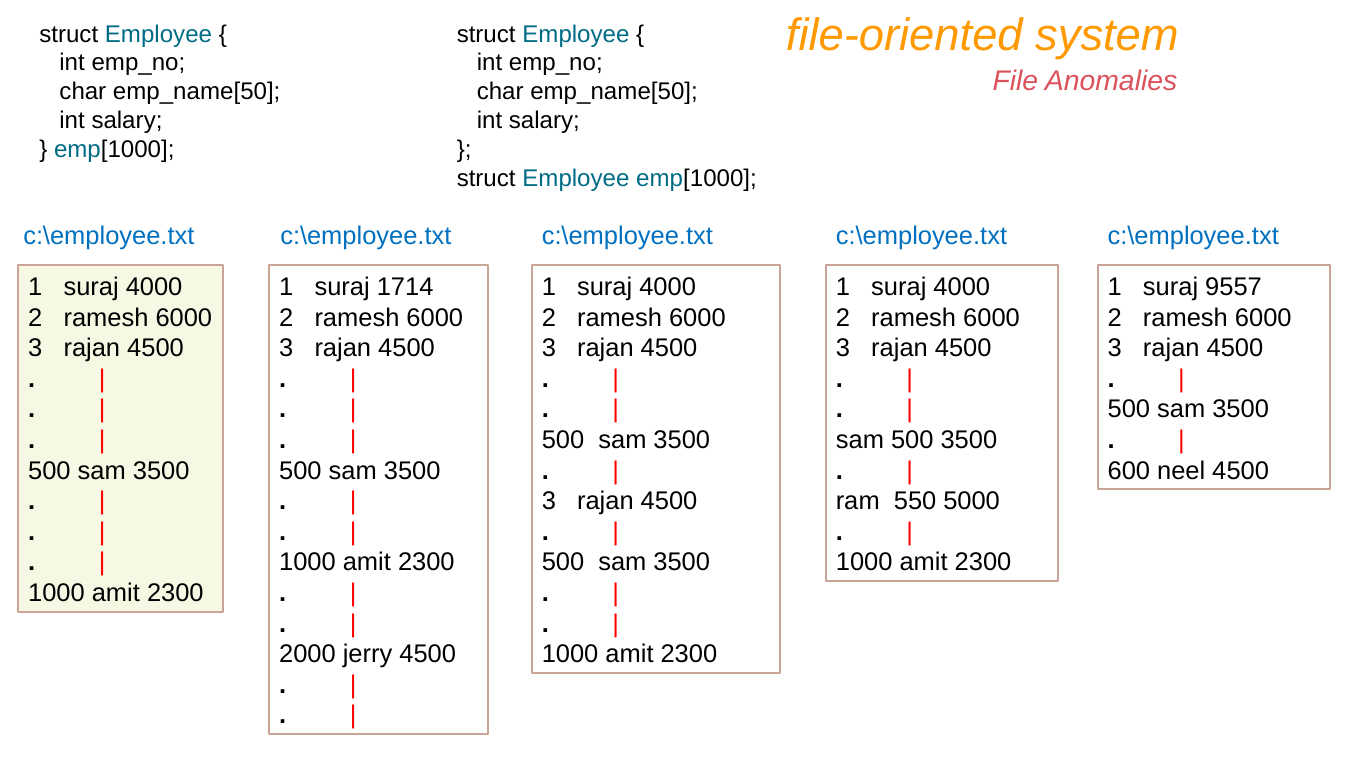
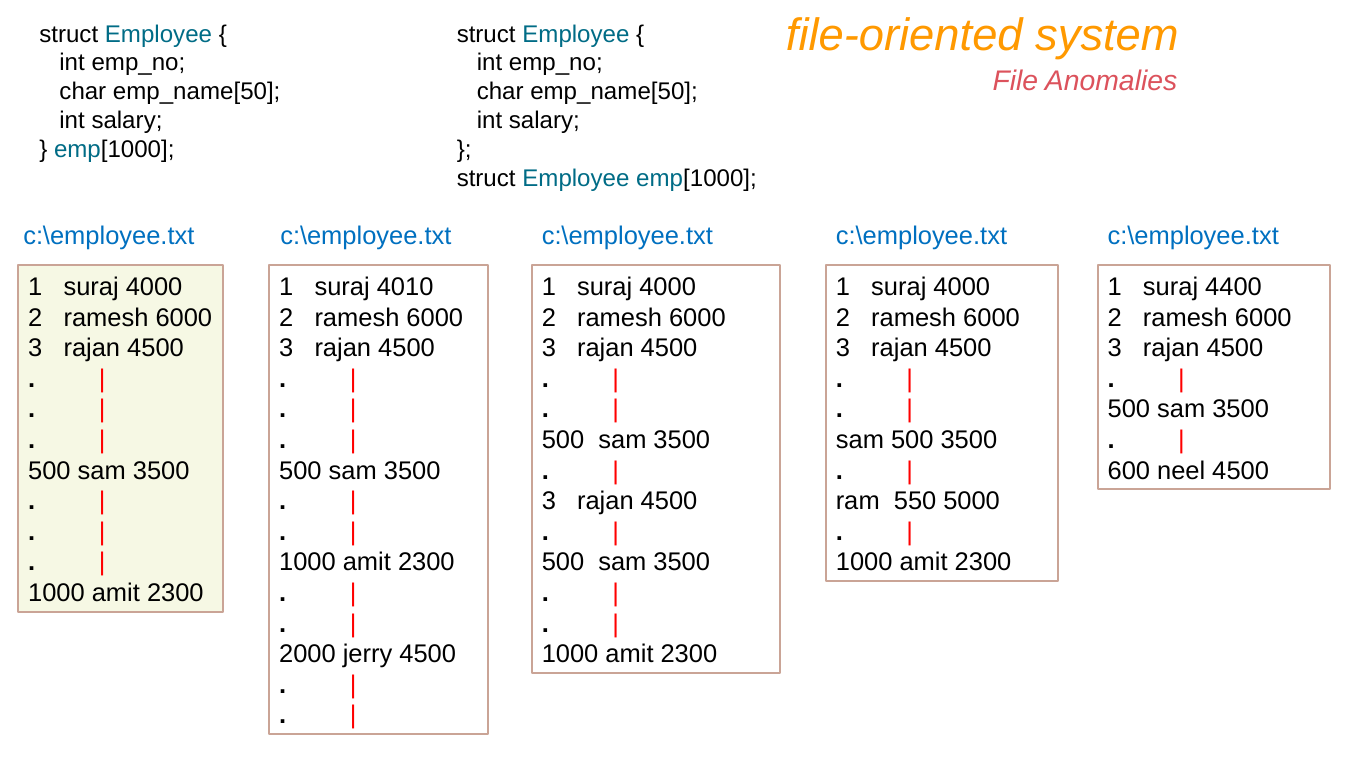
1714: 1714 -> 4010 (405, 287)
9557: 9557 -> 4400 (1234, 287)
